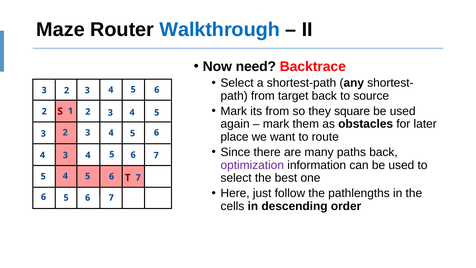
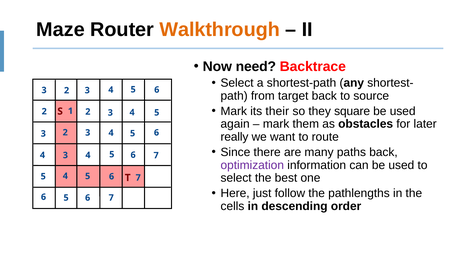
Walkthrough colour: blue -> orange (220, 30)
its from: from -> their (277, 111)
place: place -> really (234, 137)
